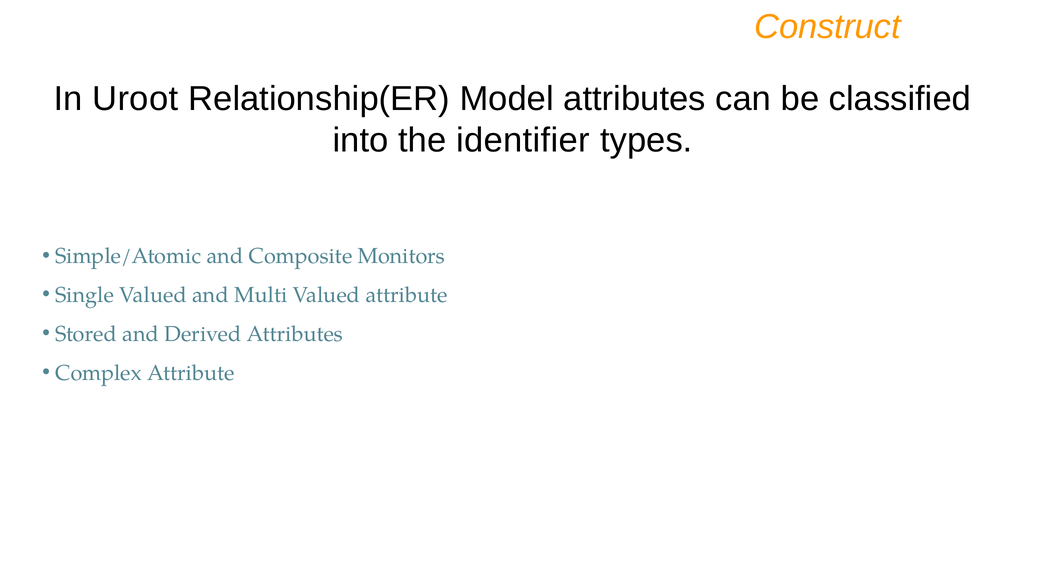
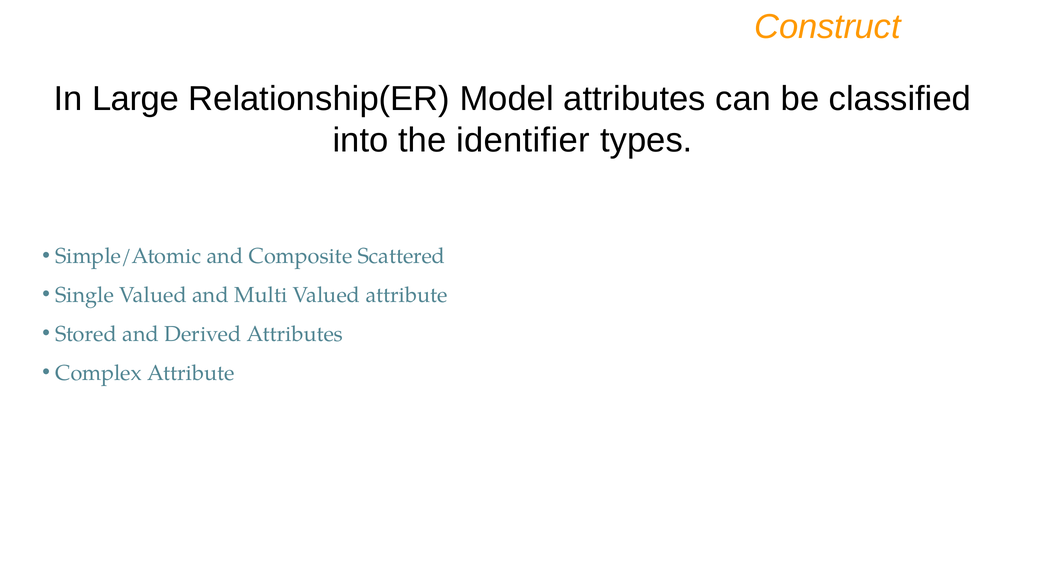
Uroot: Uroot -> Large (136, 99)
Monitors: Monitors -> Scattered (401, 256)
